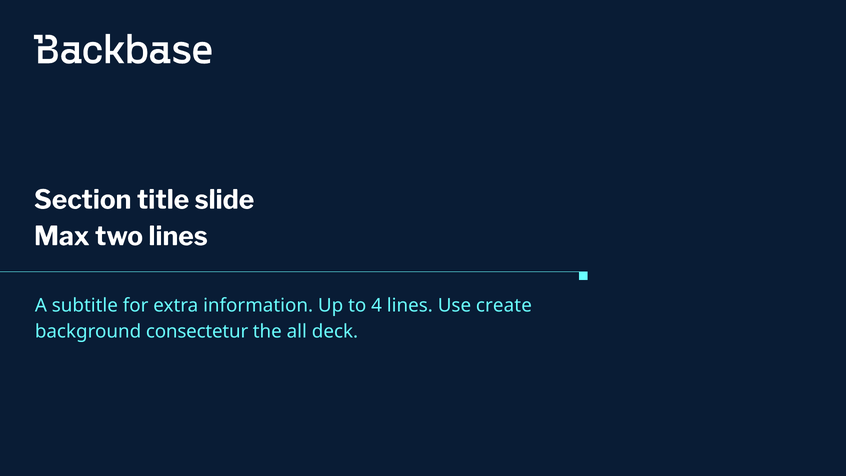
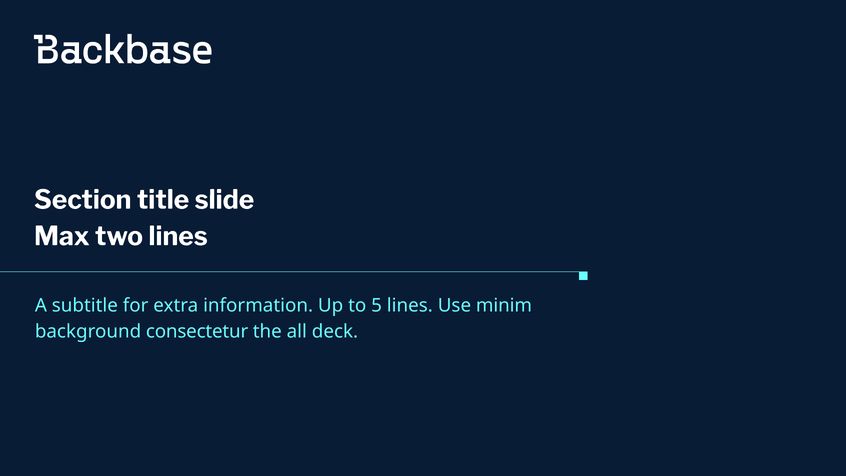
4: 4 -> 5 (377, 306)
create: create -> minim (504, 306)
